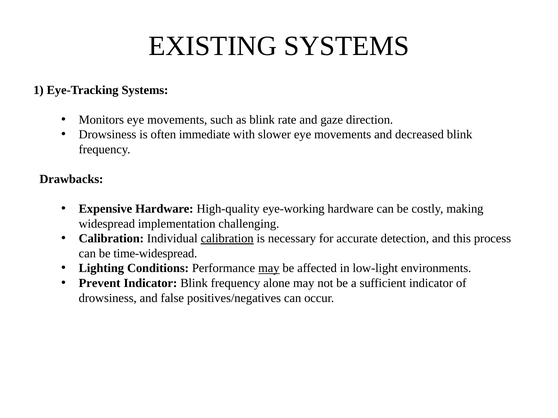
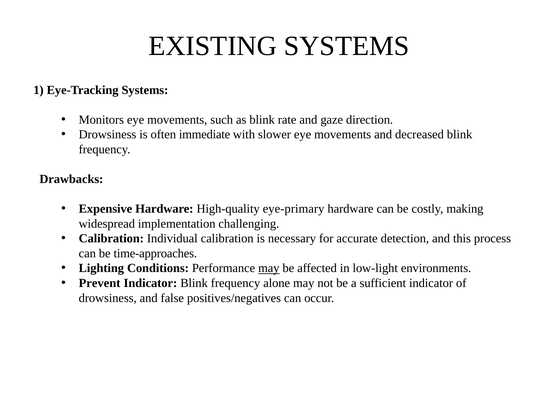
eye-working: eye-working -> eye-primary (294, 209)
calibration underline: present -> none (227, 239)
time-widespread: time-widespread -> time-approaches (155, 254)
